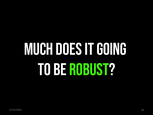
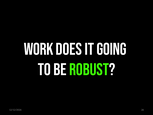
MUCH: MUCH -> WORK (39, 49)
